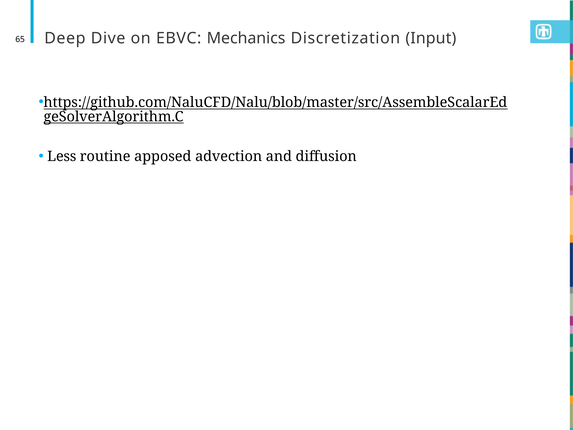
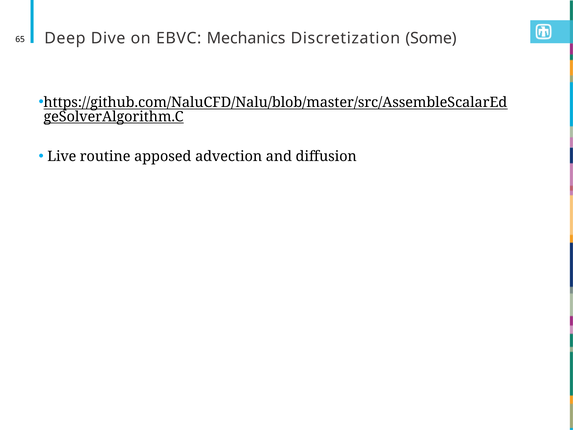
Input: Input -> Some (431, 38)
Less: Less -> Live (62, 156)
